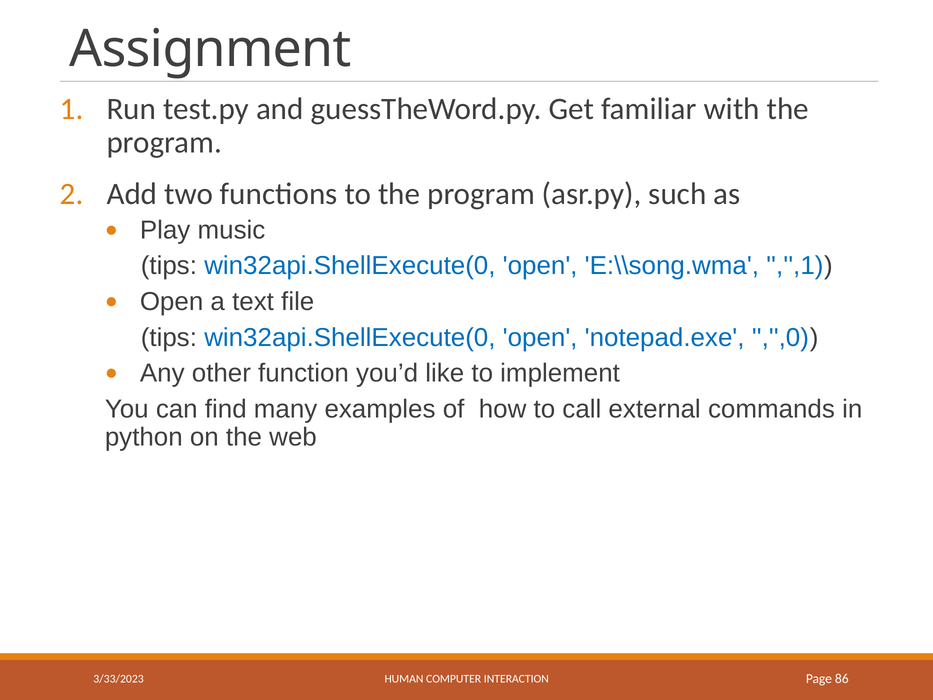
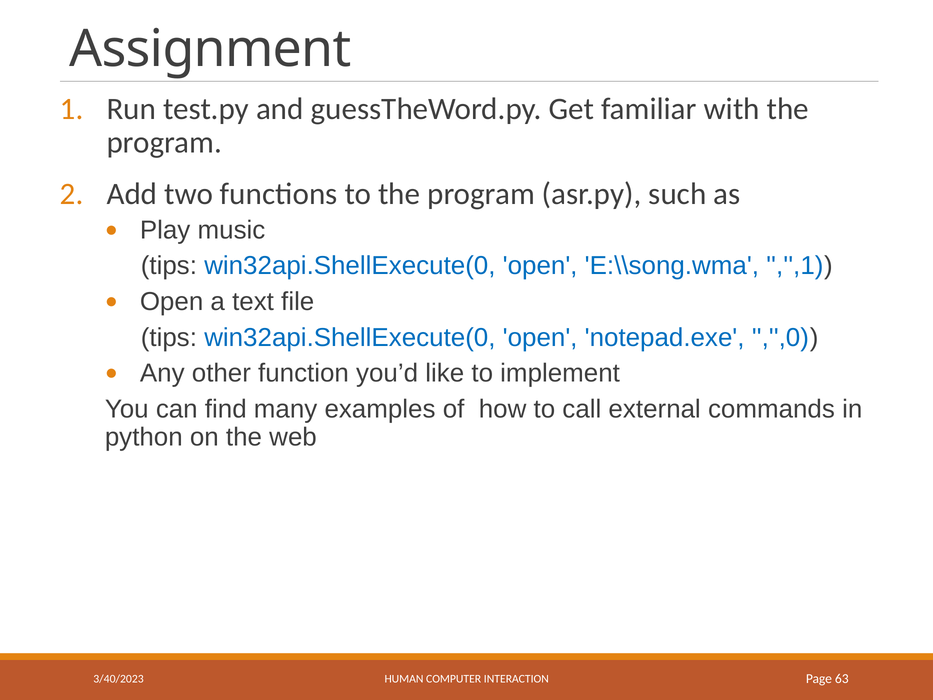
3/33/2023: 3/33/2023 -> 3/40/2023 (119, 679)
86: 86 -> 63 (842, 679)
